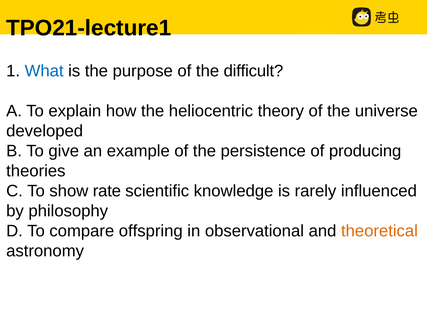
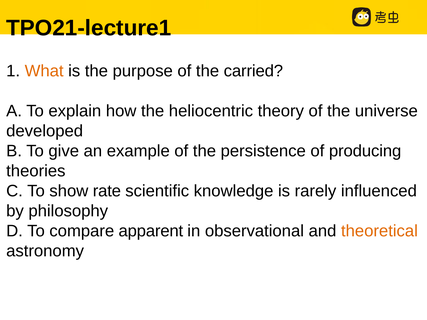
What colour: blue -> orange (44, 71)
difficult: difficult -> carried (253, 71)
offspring: offspring -> apparent (151, 231)
